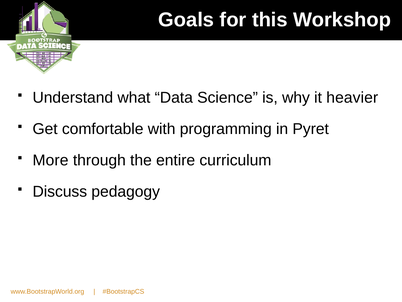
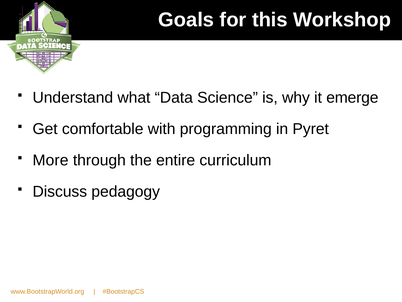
heavier: heavier -> emerge (352, 98)
